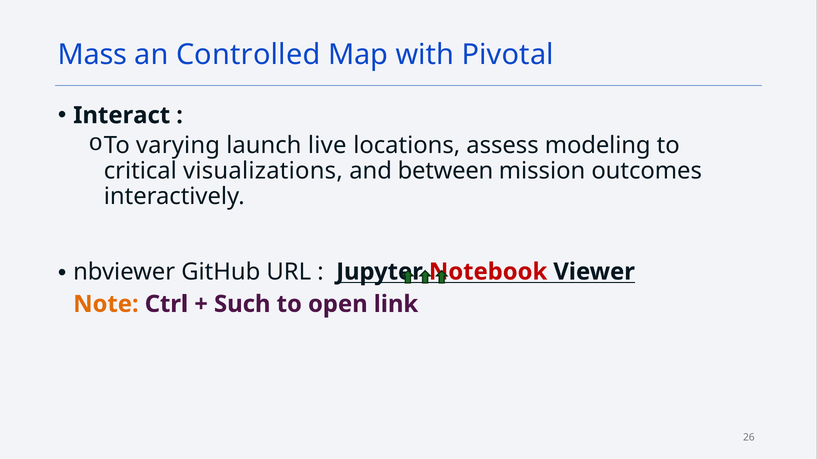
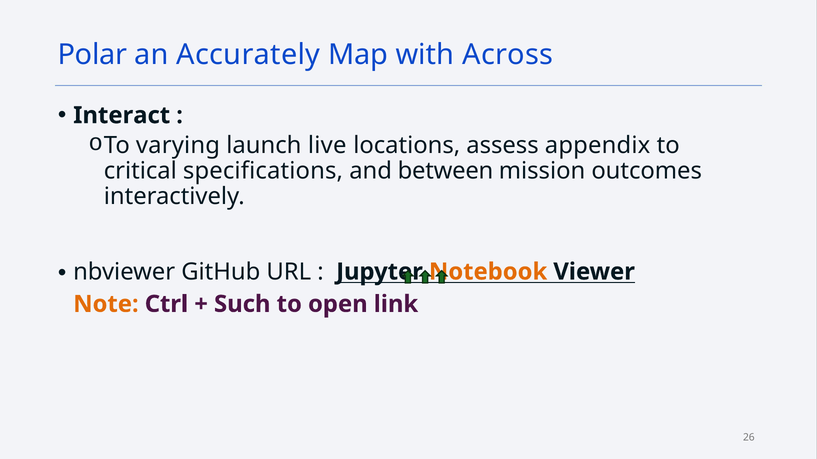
Mass: Mass -> Polar (92, 55)
Controlled: Controlled -> Accurately (248, 55)
Pivotal: Pivotal -> Across (508, 55)
modeling: modeling -> appendix (598, 145)
visualizations: visualizations -> specifications (263, 171)
Notebook colour: red -> orange (488, 272)
